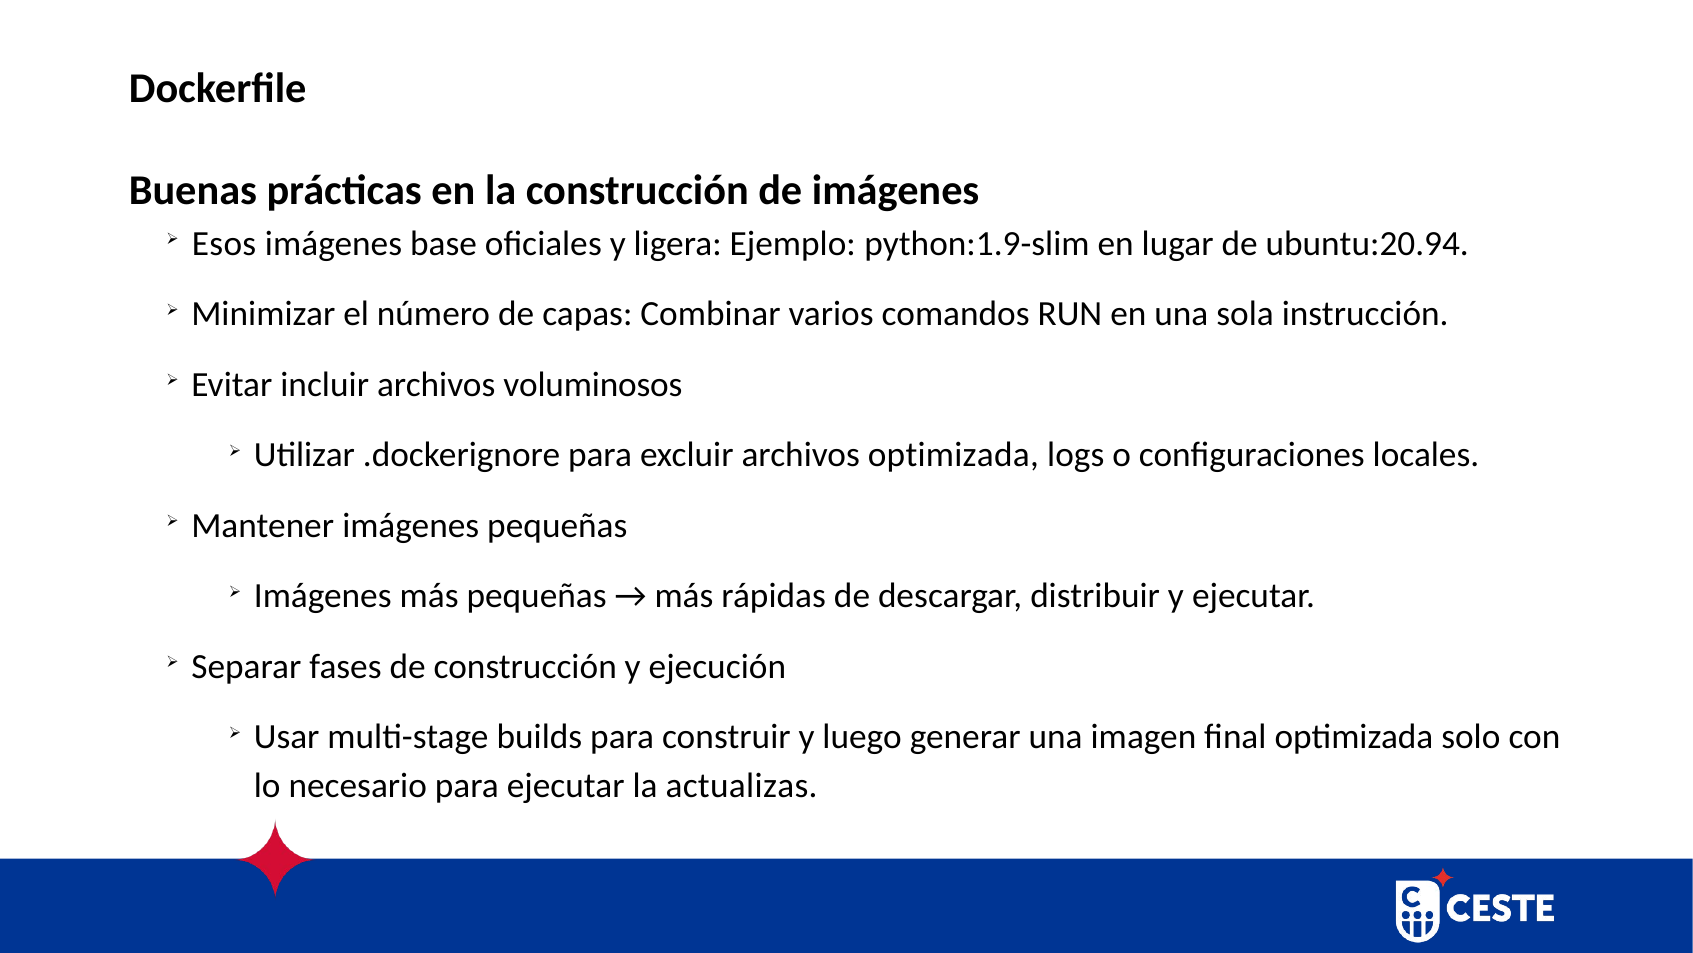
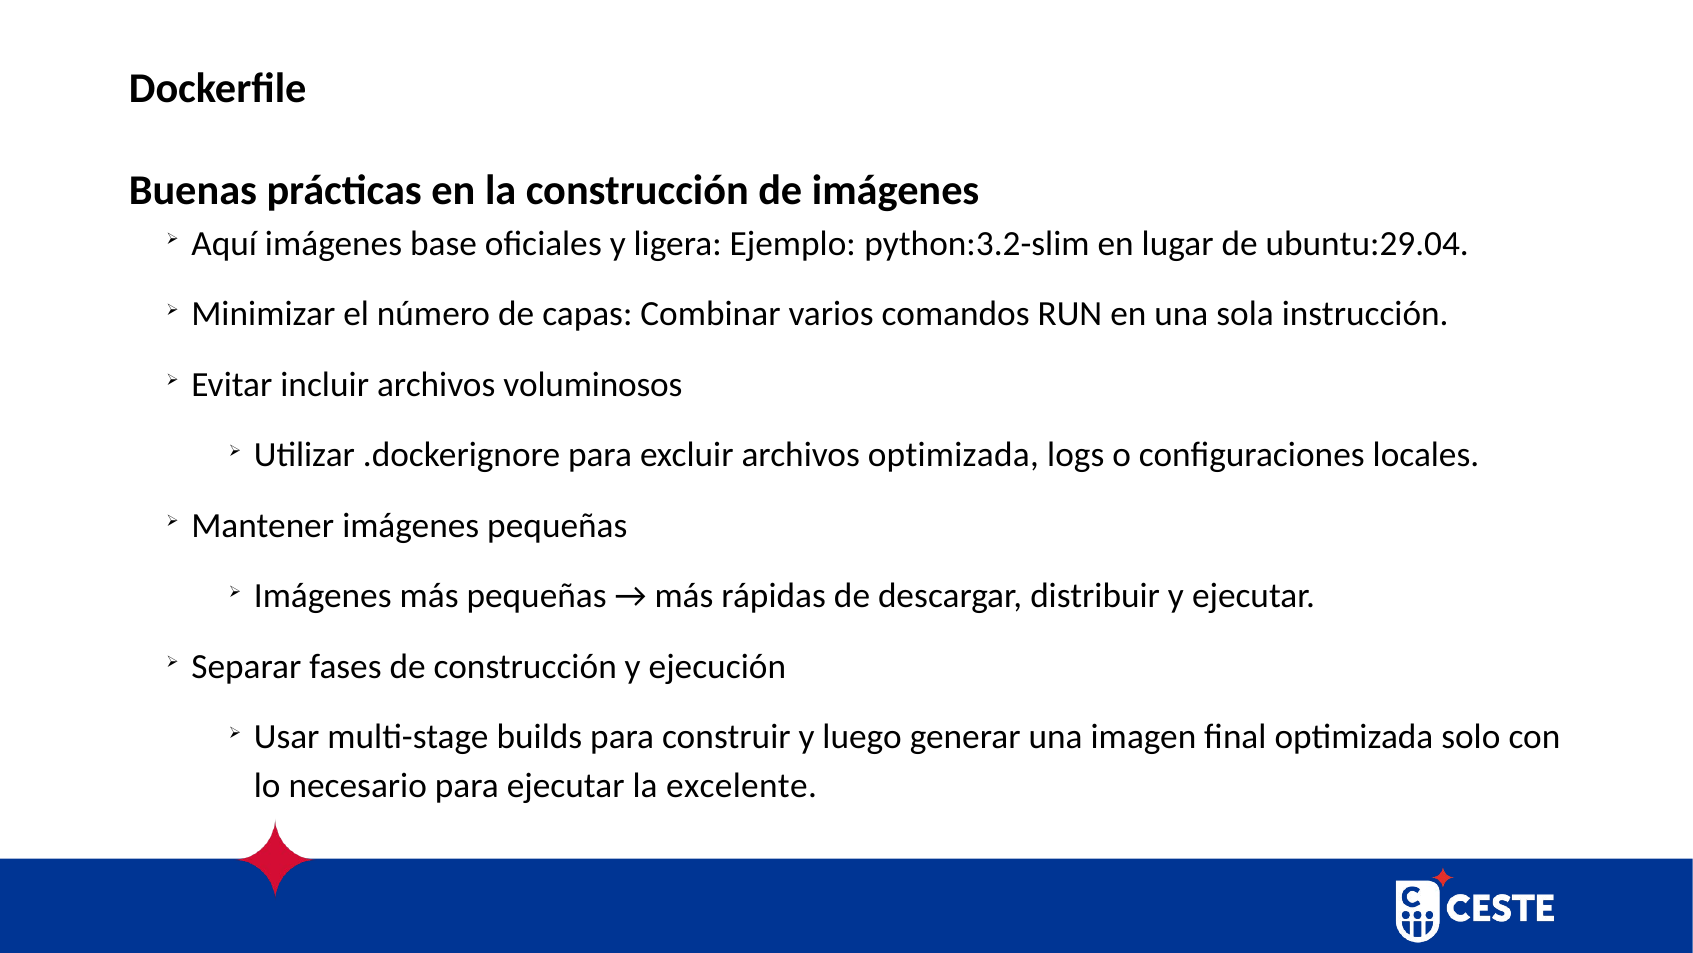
Esos: Esos -> Aquí (224, 243)
python:1.9-slim: python:1.9-slim -> python:3.2-slim (977, 243)
ubuntu:20.94: ubuntu:20.94 -> ubuntu:29.04 (1367, 243)
actualizas: actualizas -> excelente (742, 785)
